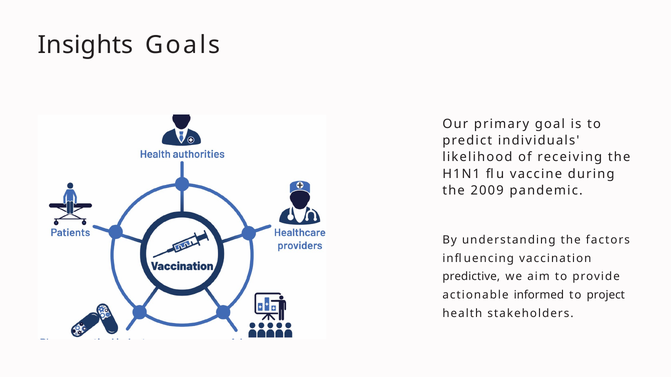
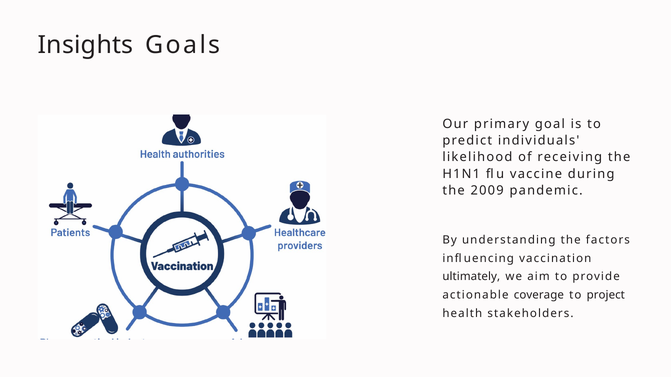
predictive: predictive -> ultimately (471, 277)
informed: informed -> coverage (539, 295)
